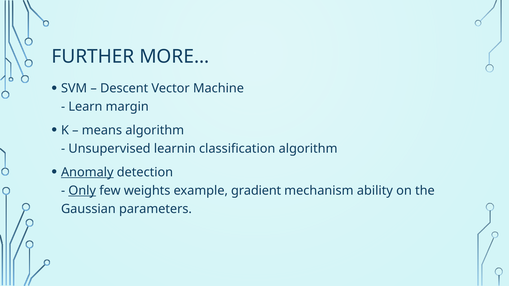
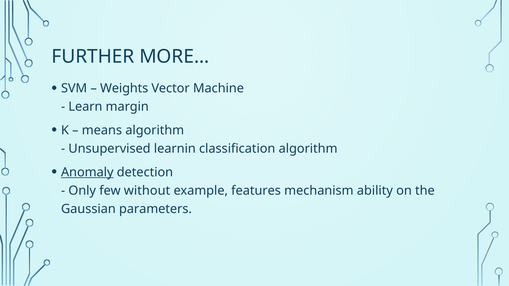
Descent: Descent -> Weights (124, 89)
Only underline: present -> none (82, 191)
weights: weights -> without (147, 191)
gradient: gradient -> features (256, 191)
